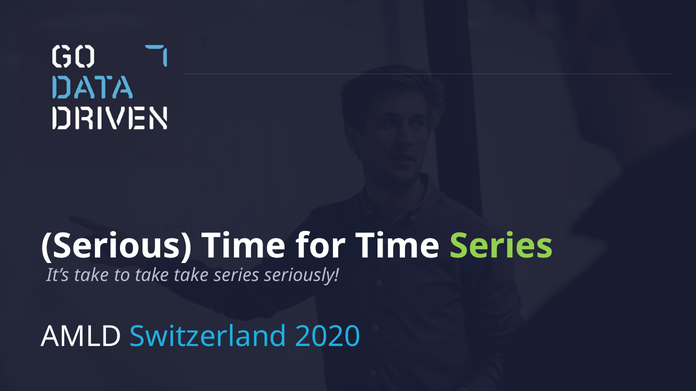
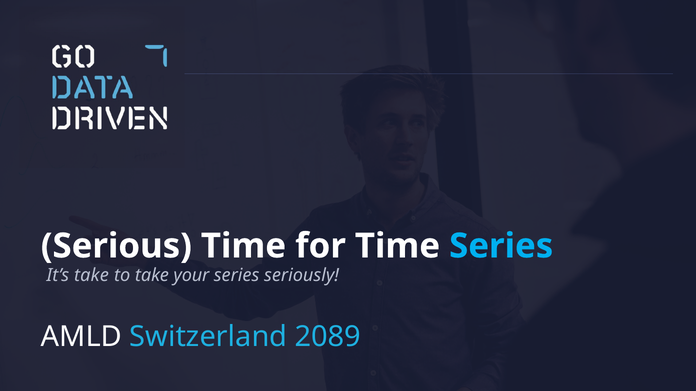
Series colour: light green -> light blue (501, 246)
take take: take -> your (191, 276)
2020: 2020 -> 2089 (328, 337)
